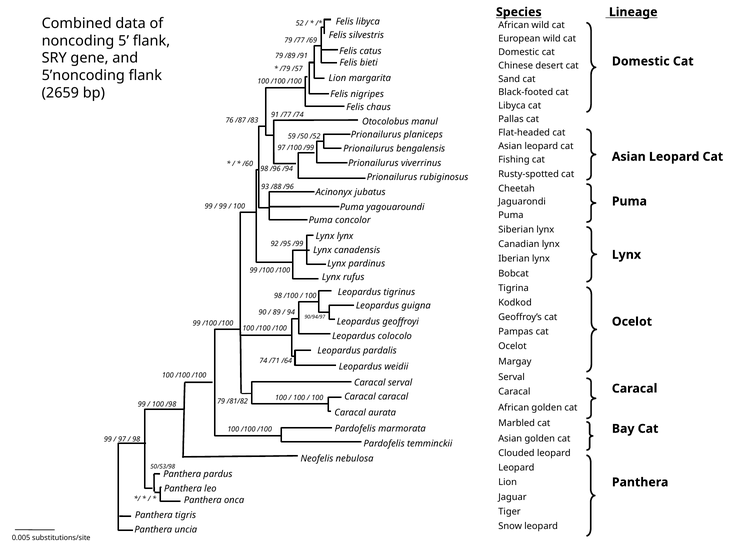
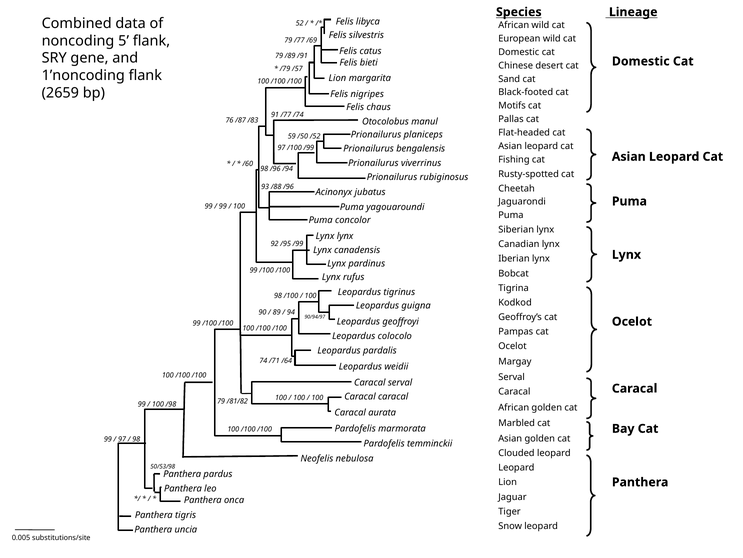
5’noncoding: 5’noncoding -> 1’noncoding (83, 75)
Libyca: Libyca -> Motifs (512, 106)
